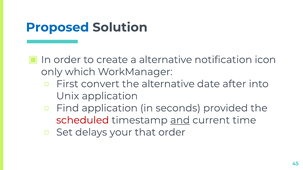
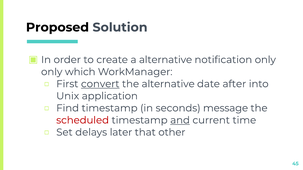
Proposed colour: blue -> black (57, 27)
notification icon: icon -> only (265, 60)
convert underline: none -> present (100, 84)
Find application: application -> timestamp (110, 108)
provided: provided -> message (226, 108)
your: your -> later (121, 133)
that order: order -> other (172, 133)
